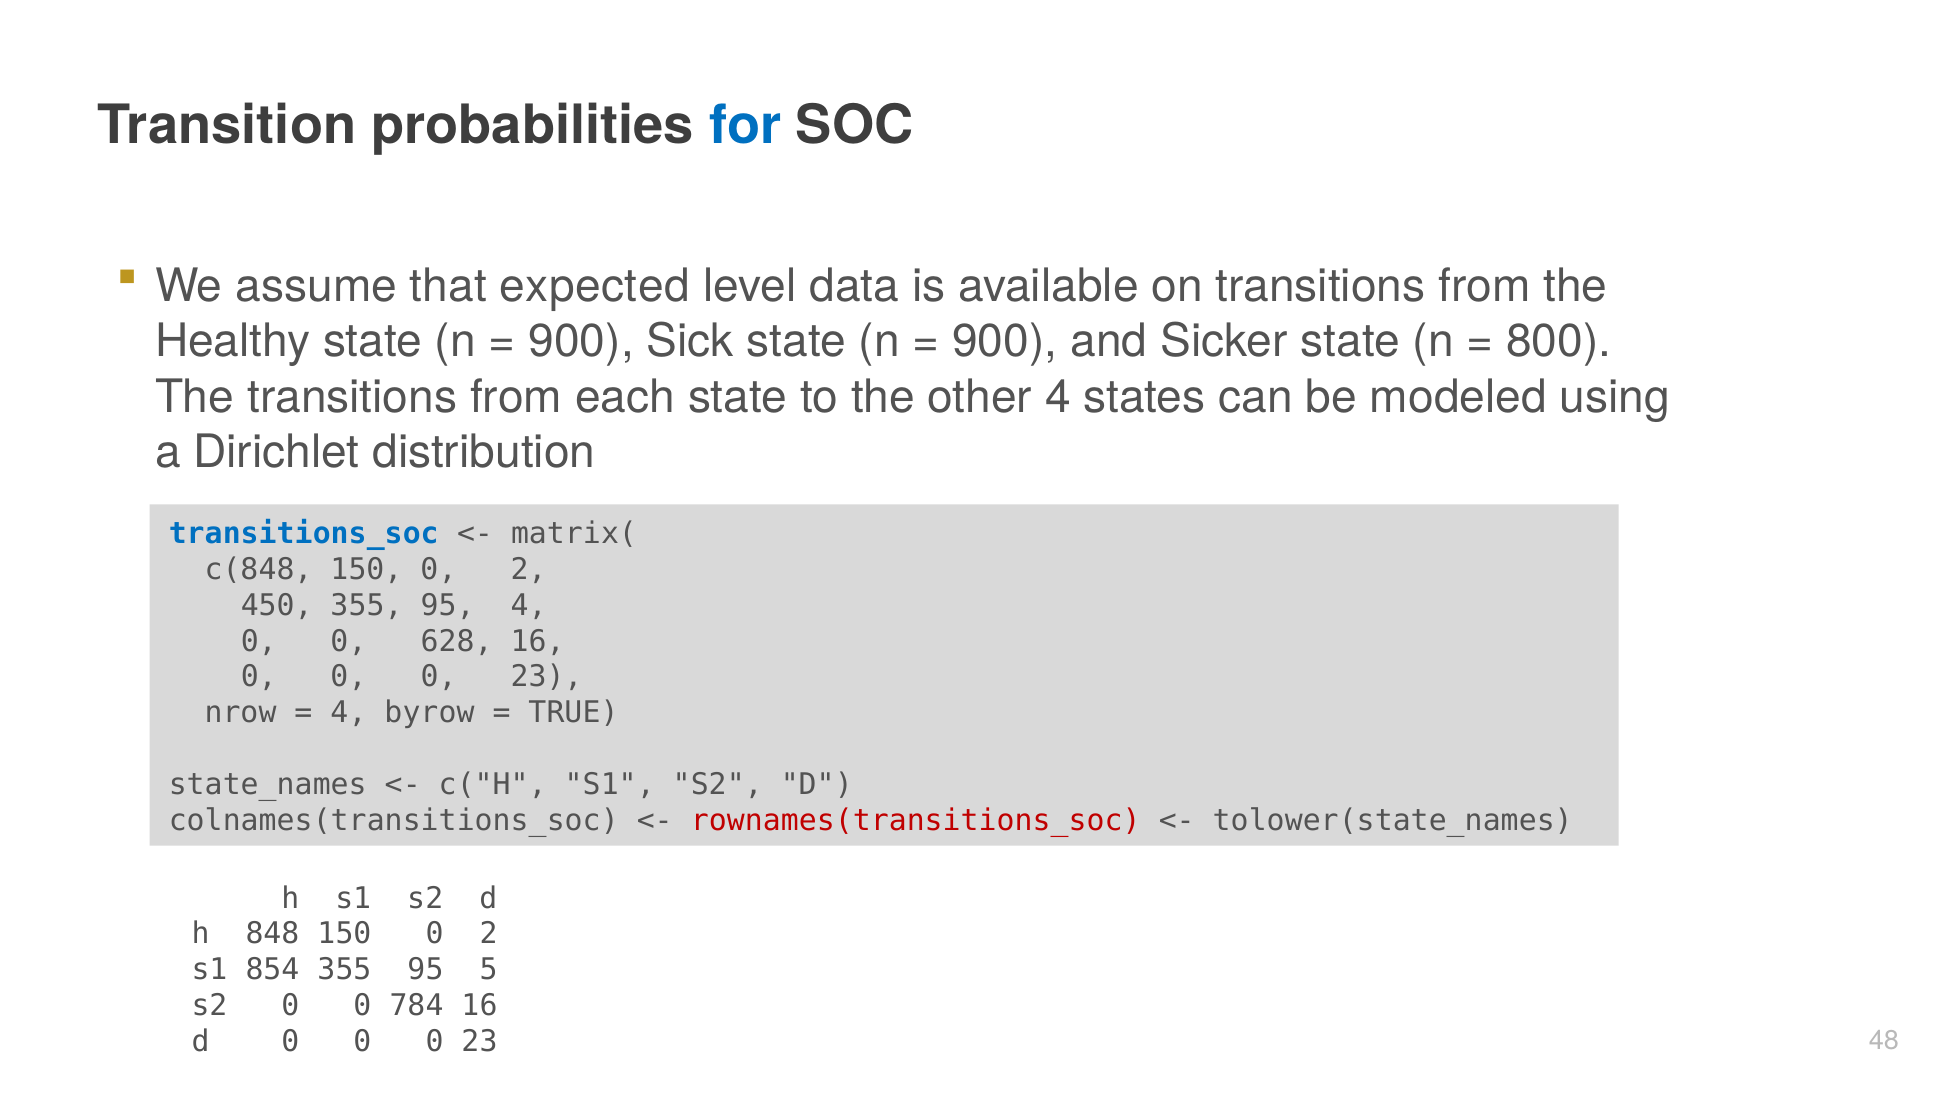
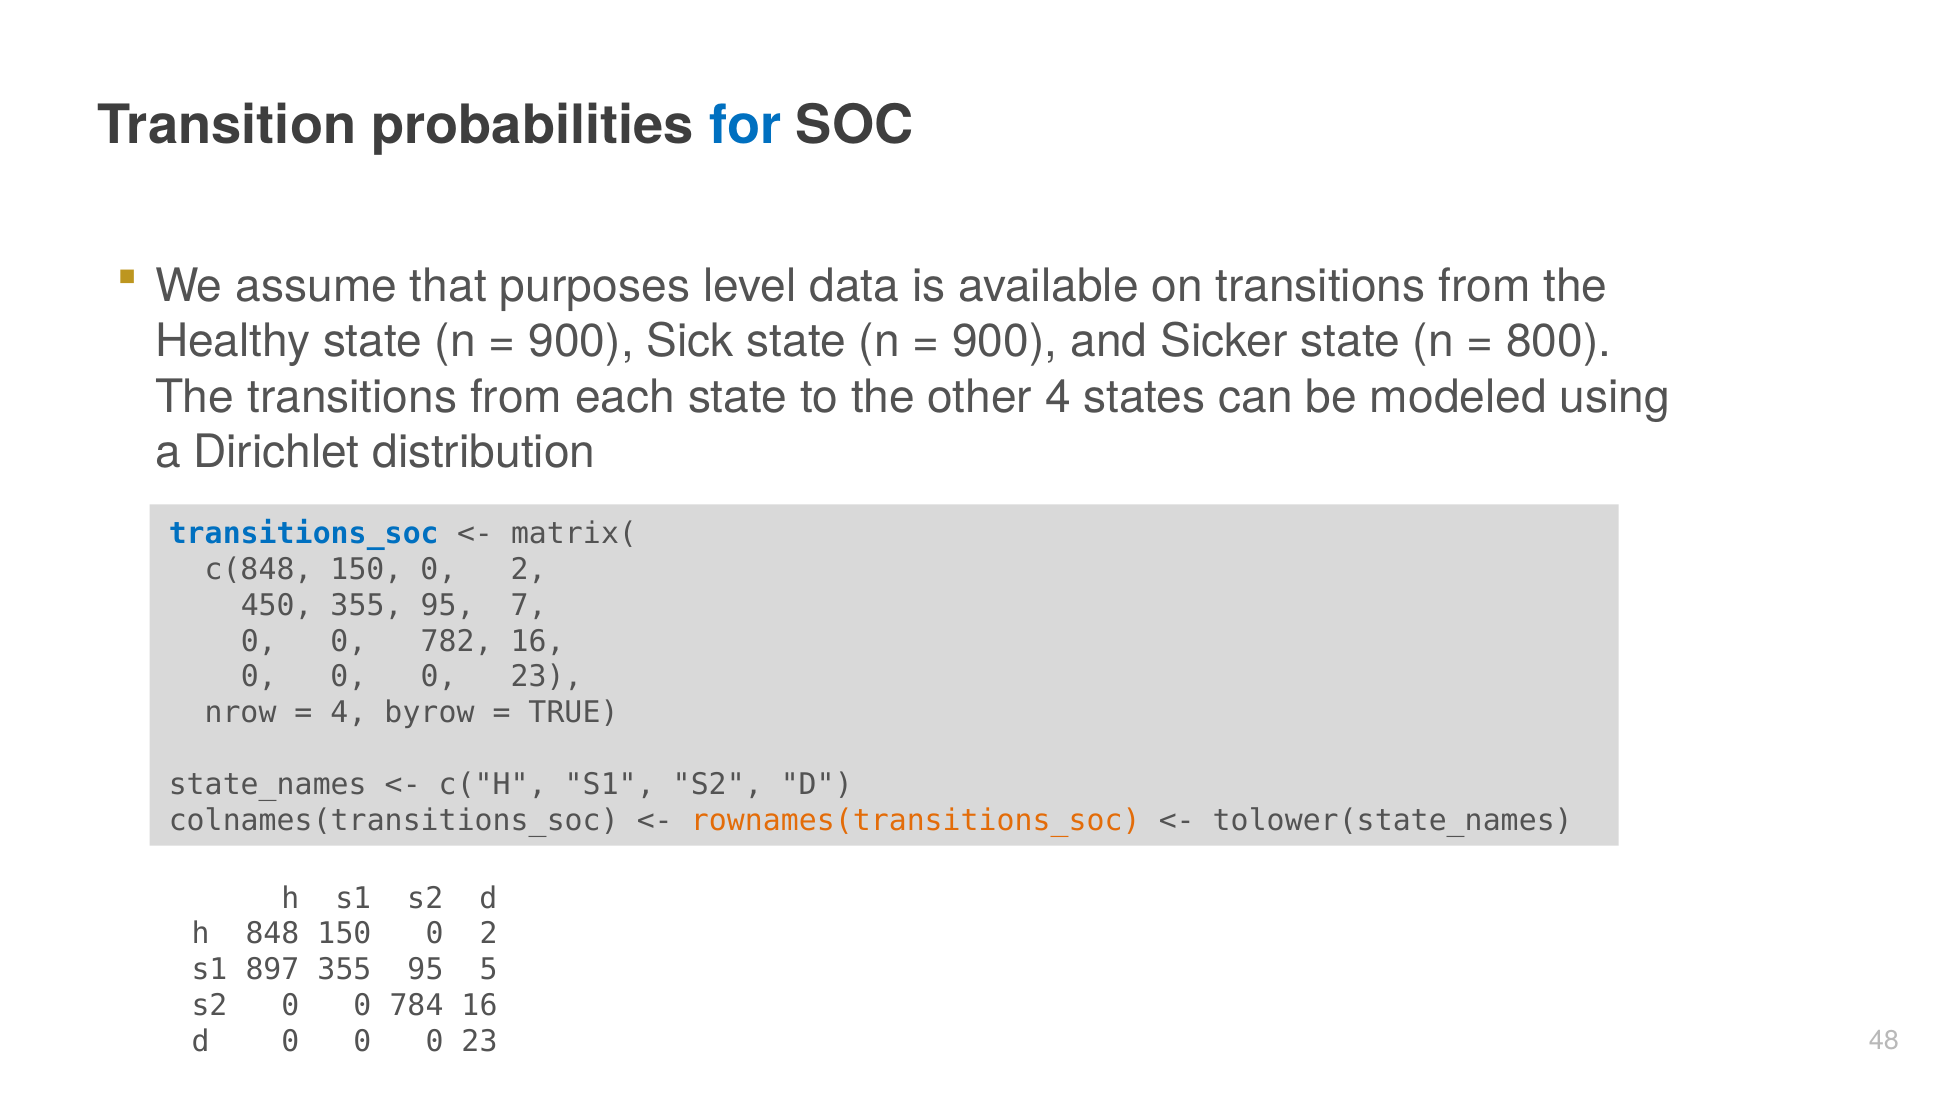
expected: expected -> purposes (595, 286)
95 4: 4 -> 7 (529, 606)
628: 628 -> 782 (457, 641)
rownames(transitions_soc colour: red -> orange (916, 820)
854: 854 -> 897 (272, 970)
